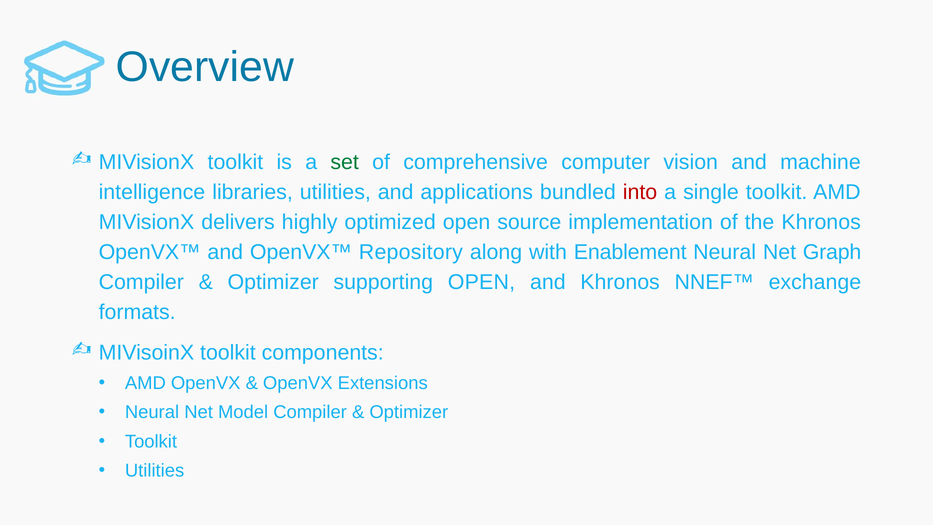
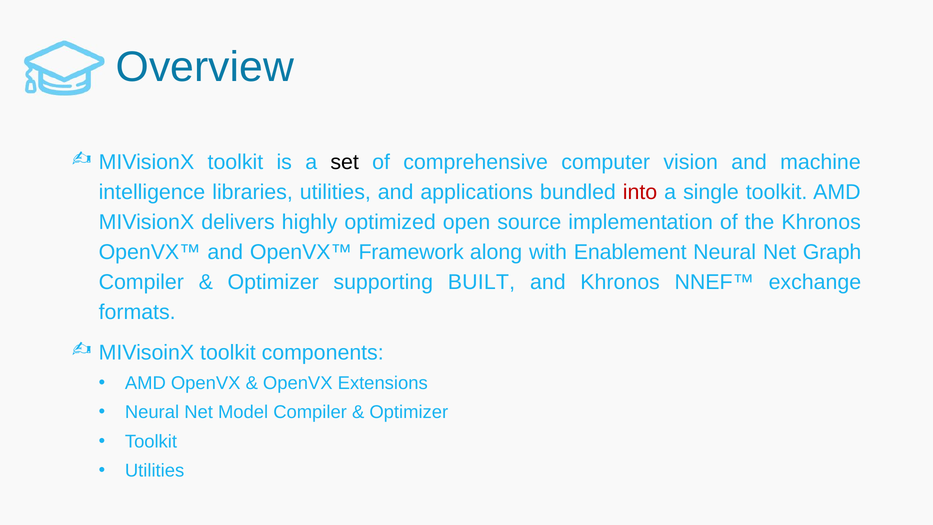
set colour: green -> black (345, 162)
Repository: Repository -> Framework (411, 252)
supporting OPEN: OPEN -> BUILT (481, 282)
